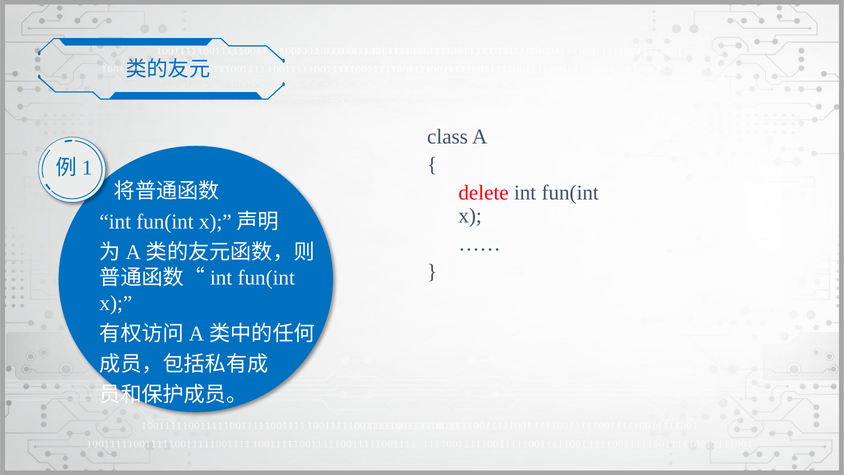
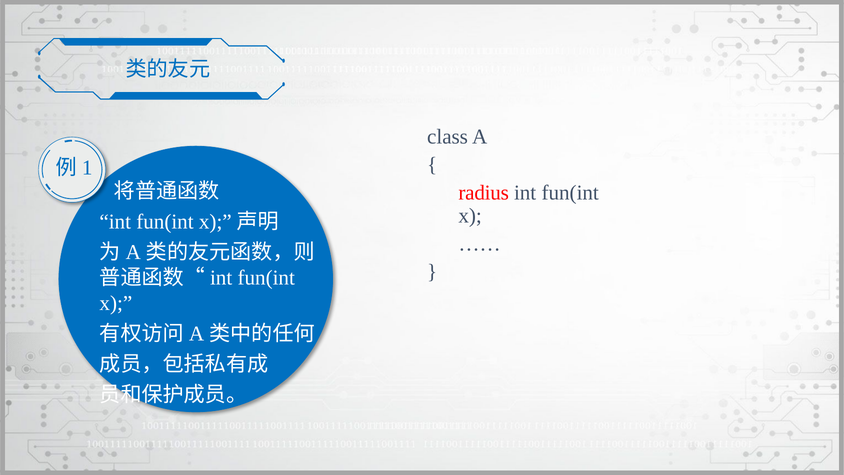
delete: delete -> radius (484, 193)
